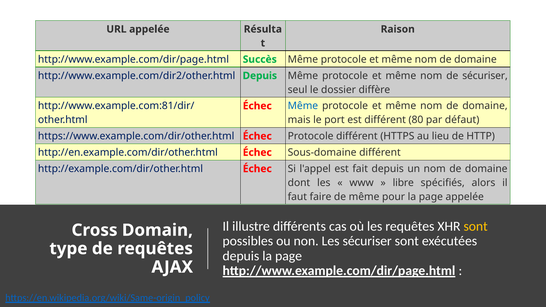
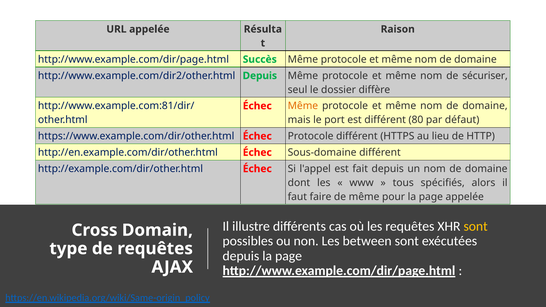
Même colour: blue -> orange (303, 106)
libre: libre -> tous (403, 183)
Les sécuriser: sécuriser -> between (367, 241)
